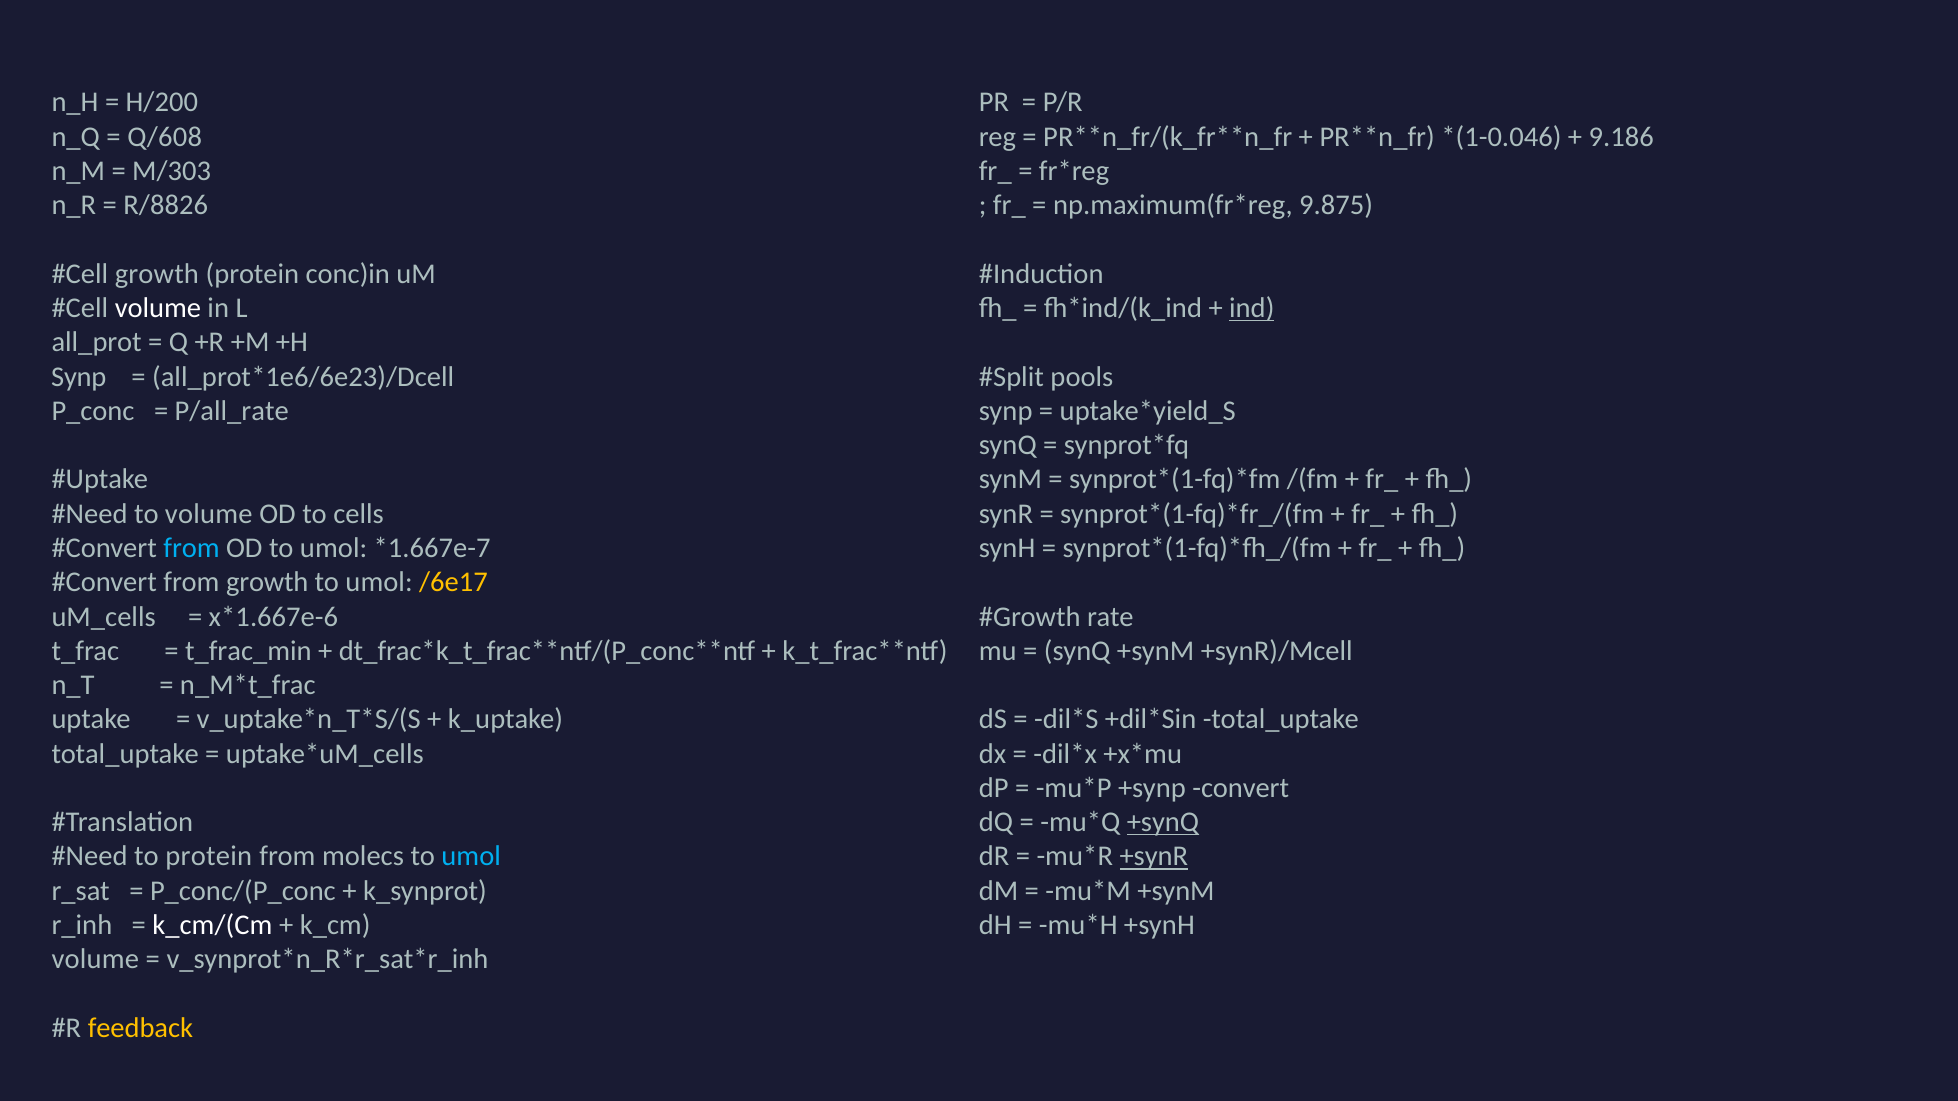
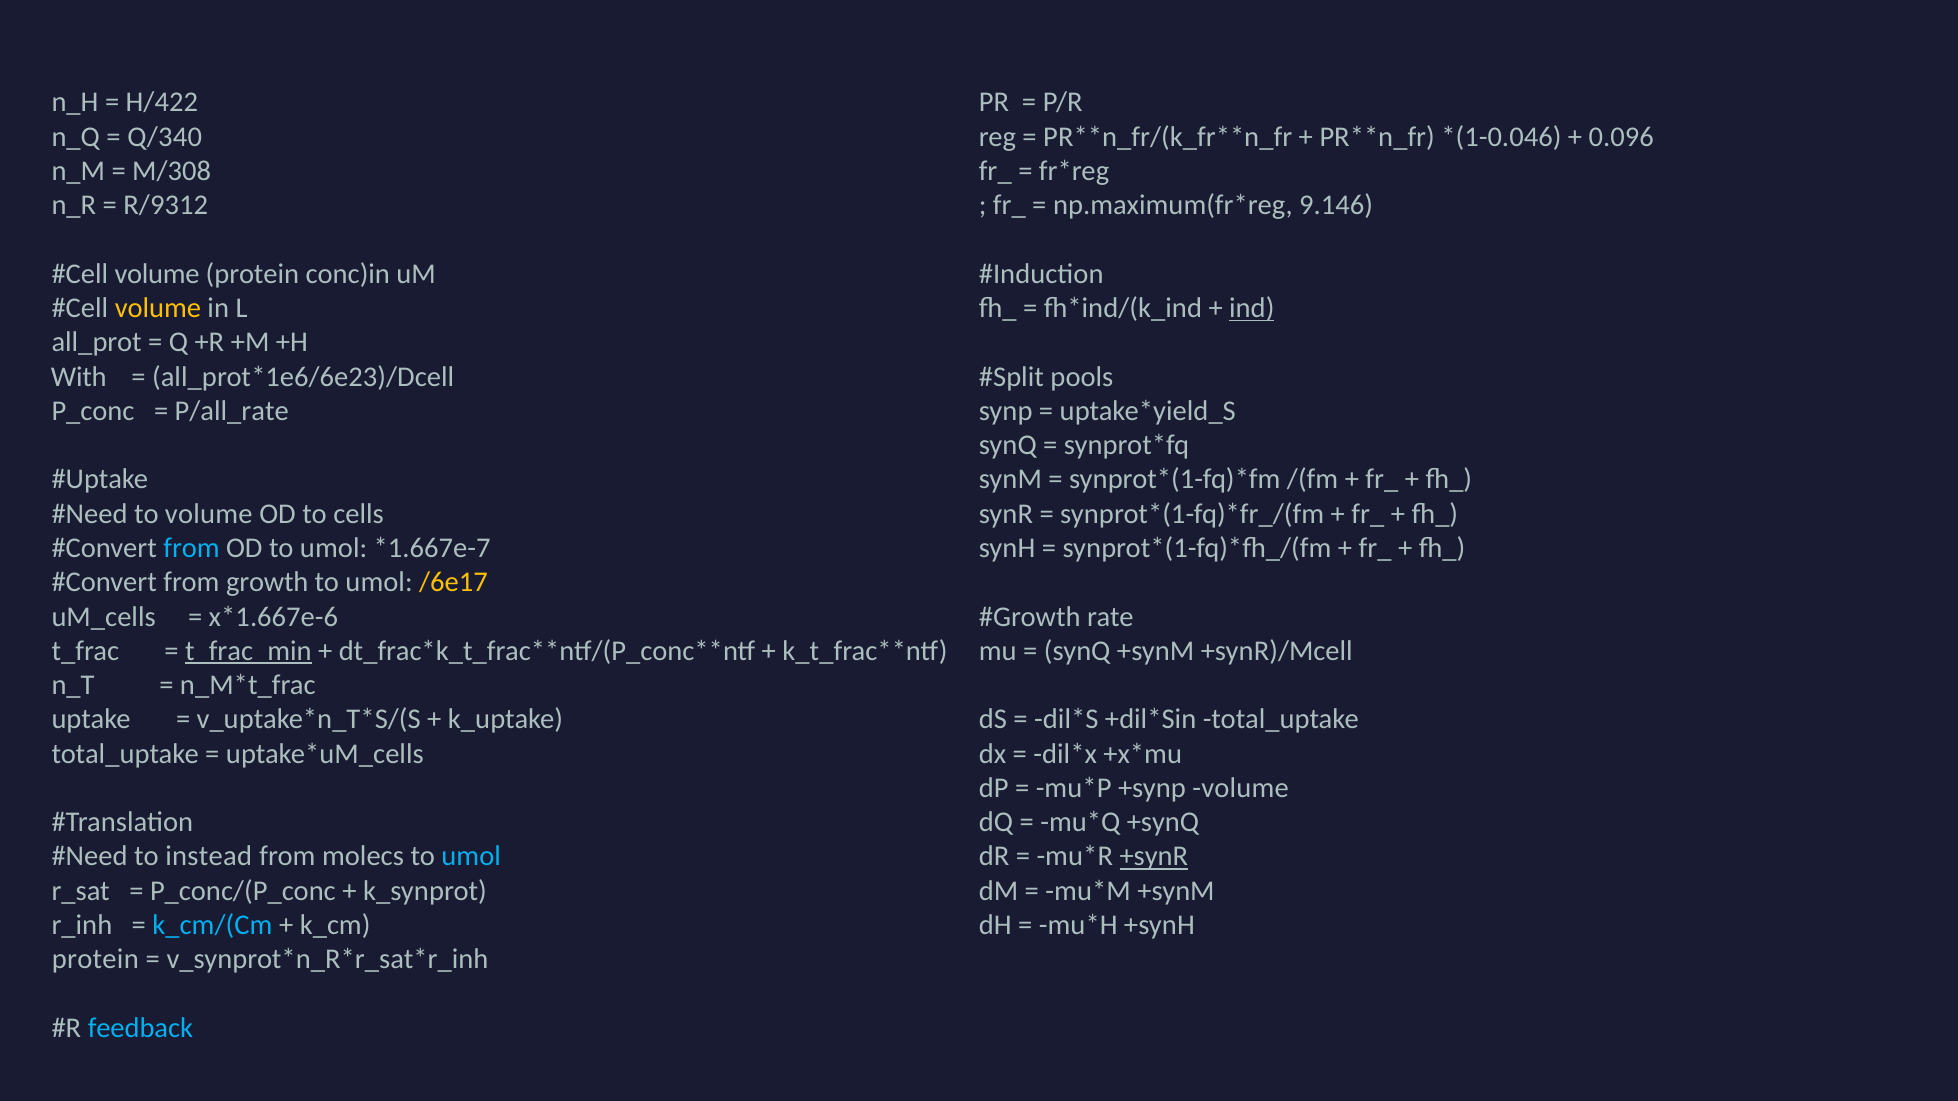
H/200: H/200 -> H/422 (162, 103)
Q/608: Q/608 -> Q/340 (165, 137)
9.186: 9.186 -> 0.096 (1621, 137)
M/303: M/303 -> M/308 (172, 171)
R/8826: R/8826 -> R/9312 (166, 205)
9.875: 9.875 -> 9.146 (1336, 205)
growth: growth -> volume (157, 274)
volume colour: white -> yellow (158, 308)
Synp: Synp -> With (79, 377)
t_frac_min underline: none -> present (248, 651)
+synp convert: convert -> volume (1241, 788)
+synQ underline: present -> none (1163, 823)
to protein: protein -> instead (209, 857)
k_cm/(Cm colour: white -> light blue (212, 925)
volume: volume -> protein (95, 960)
feedback colour: yellow -> light blue (140, 1028)
